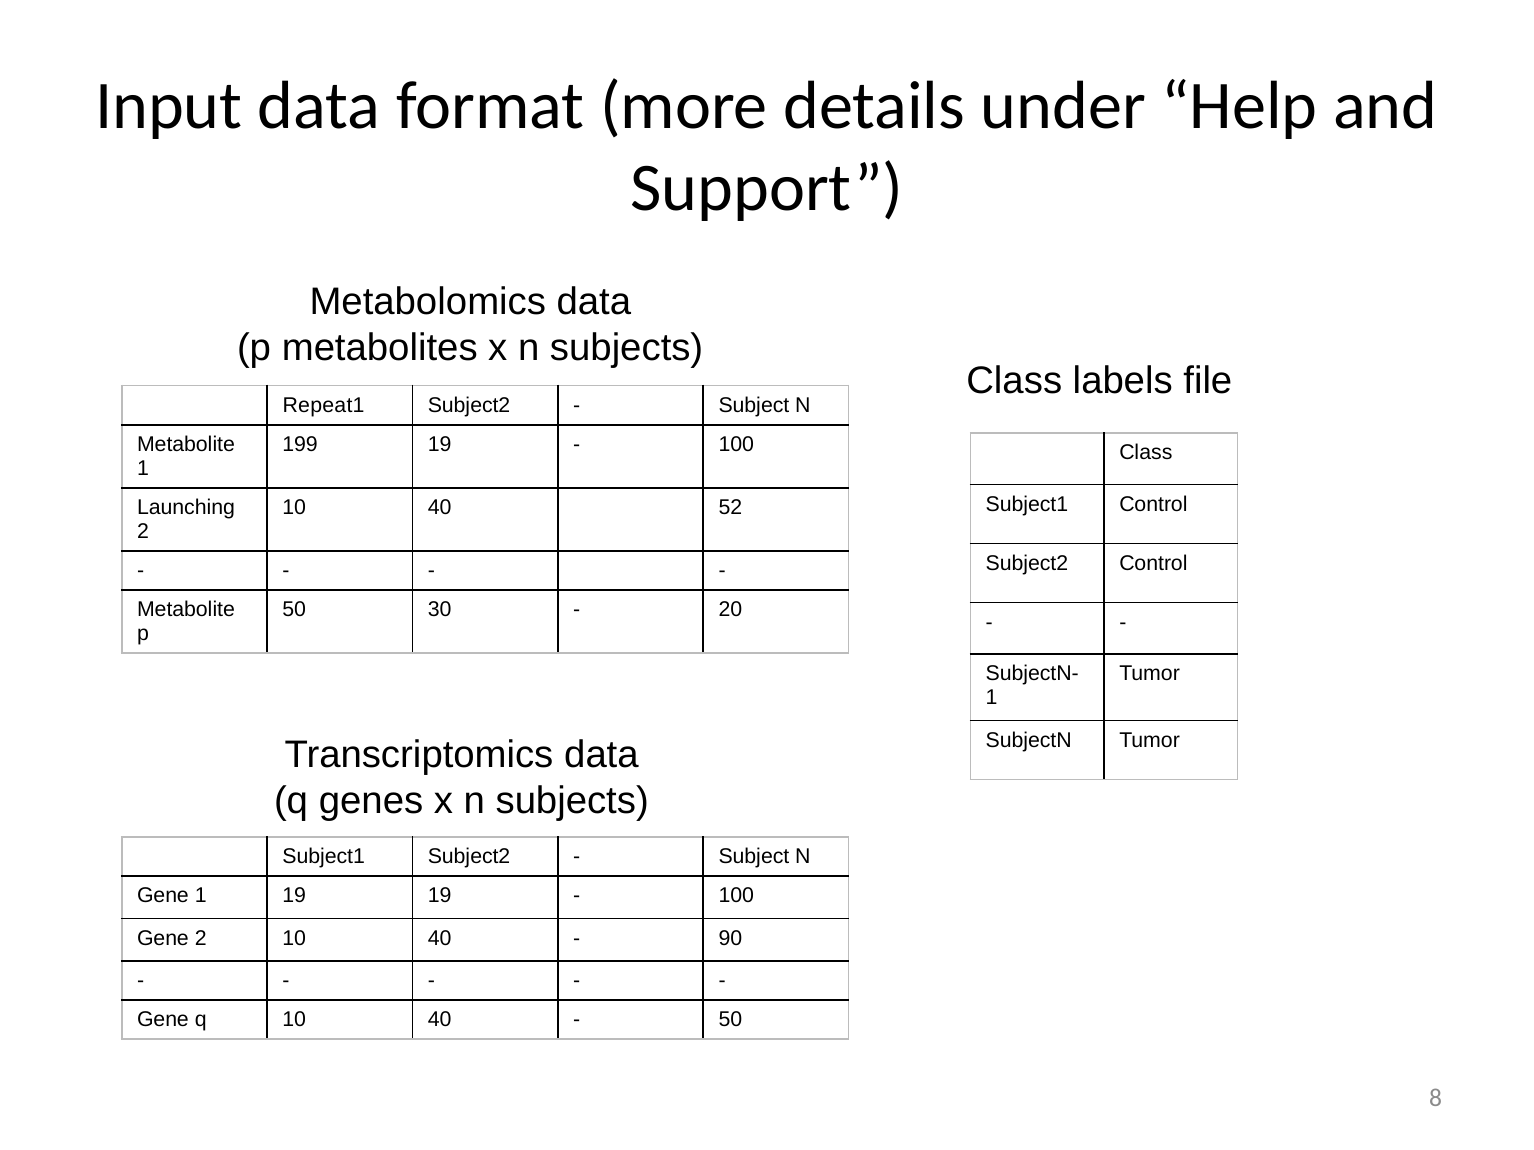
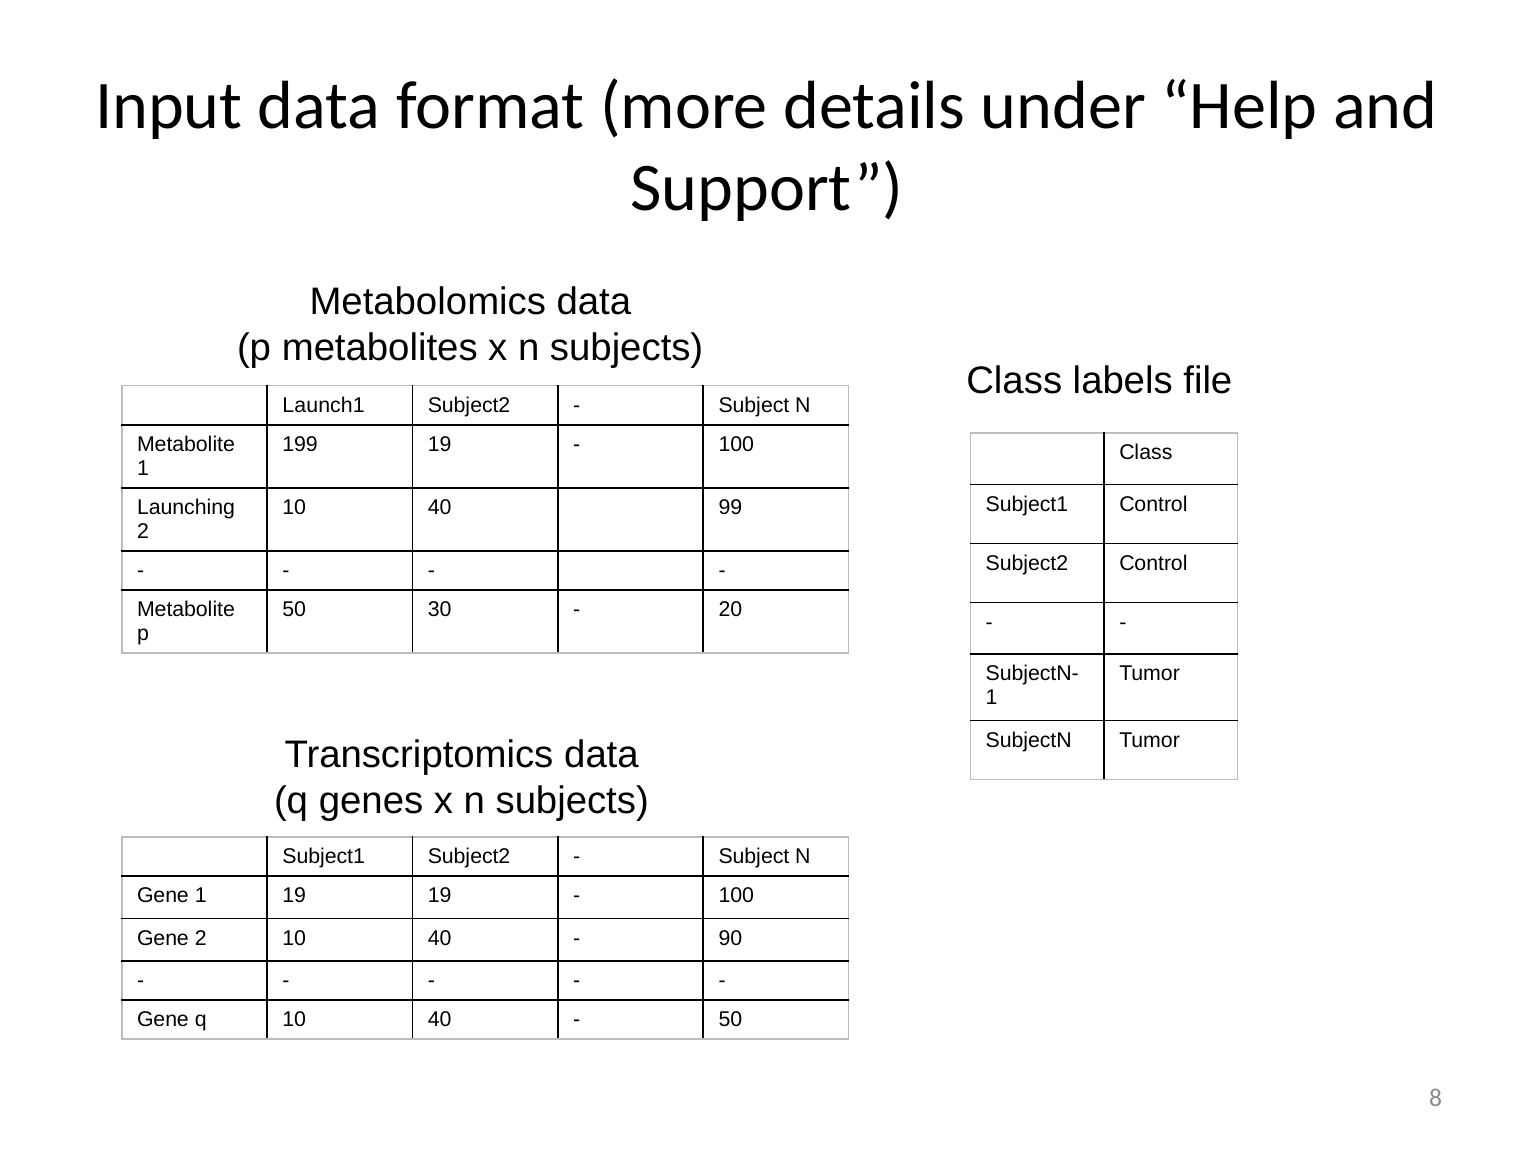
Repeat1: Repeat1 -> Launch1 (324, 406)
52: 52 -> 99 (730, 508)
